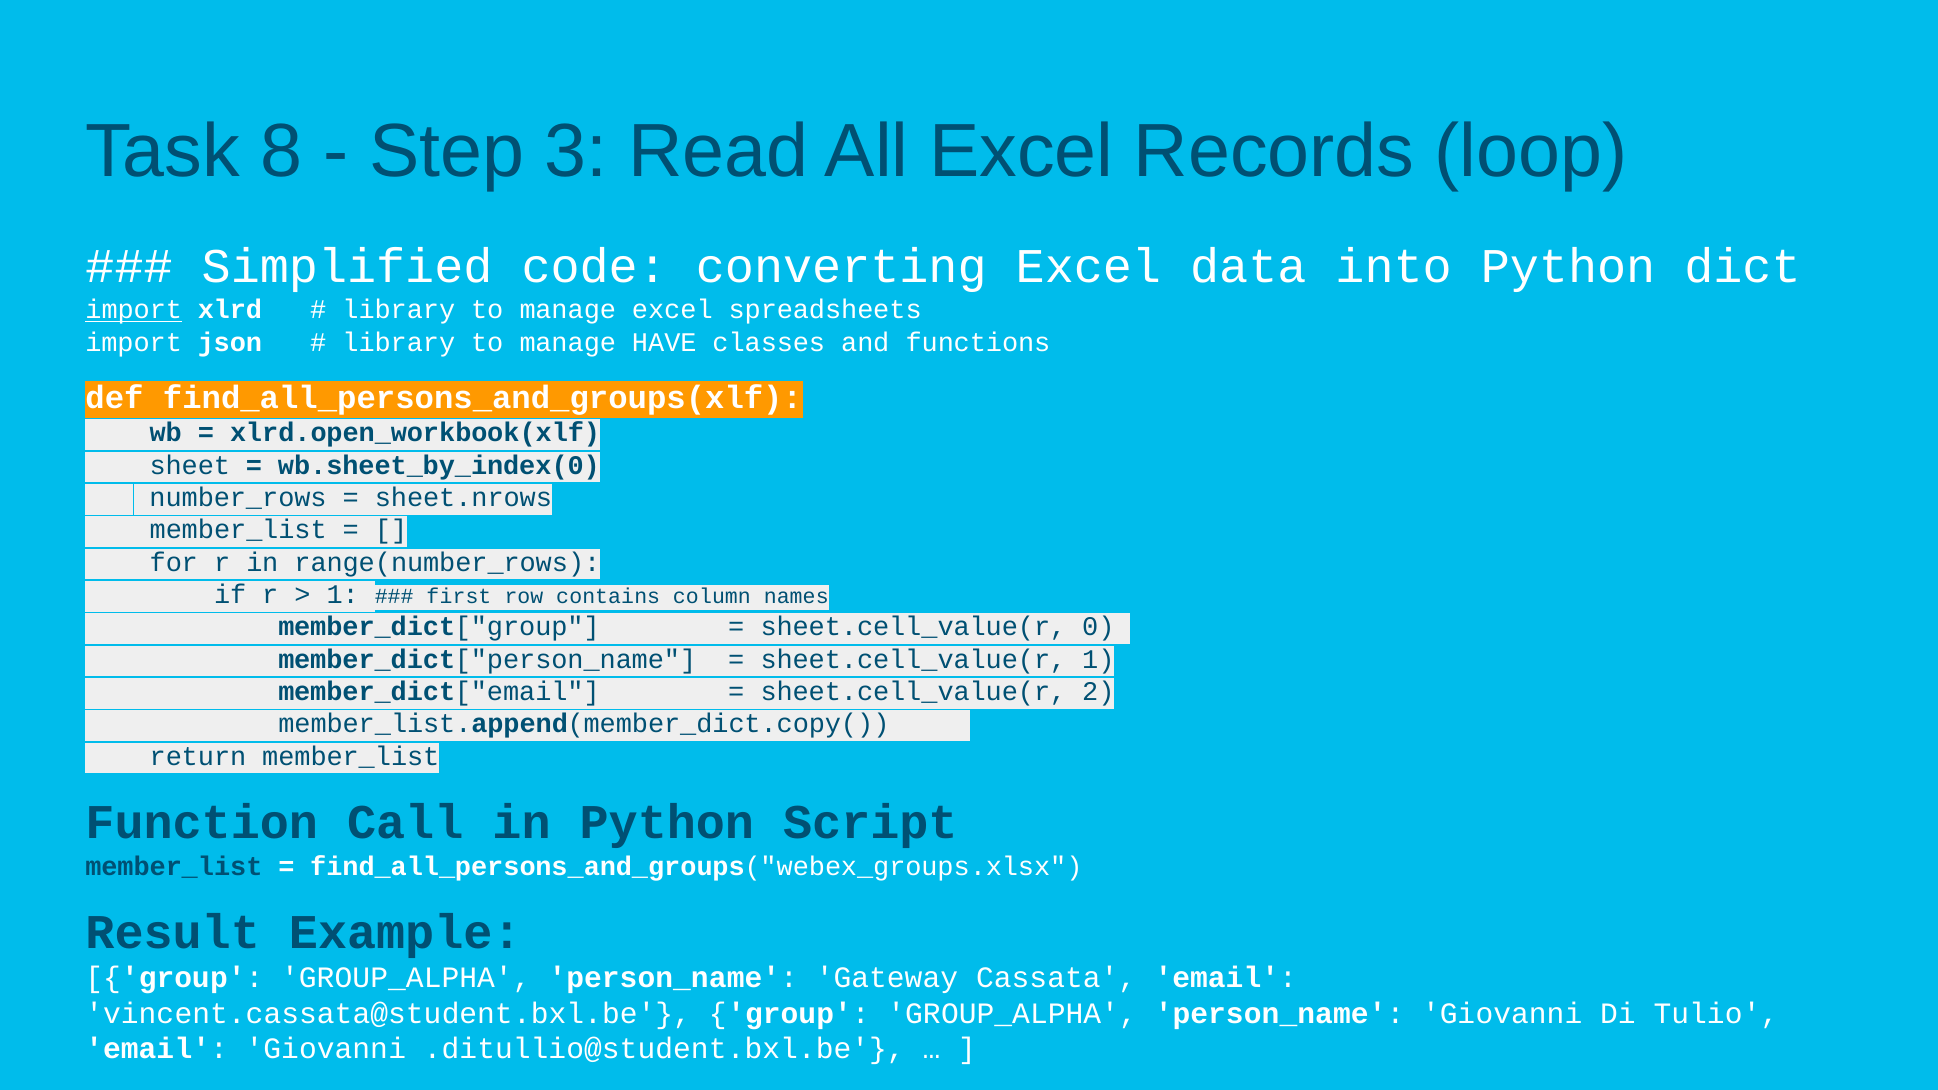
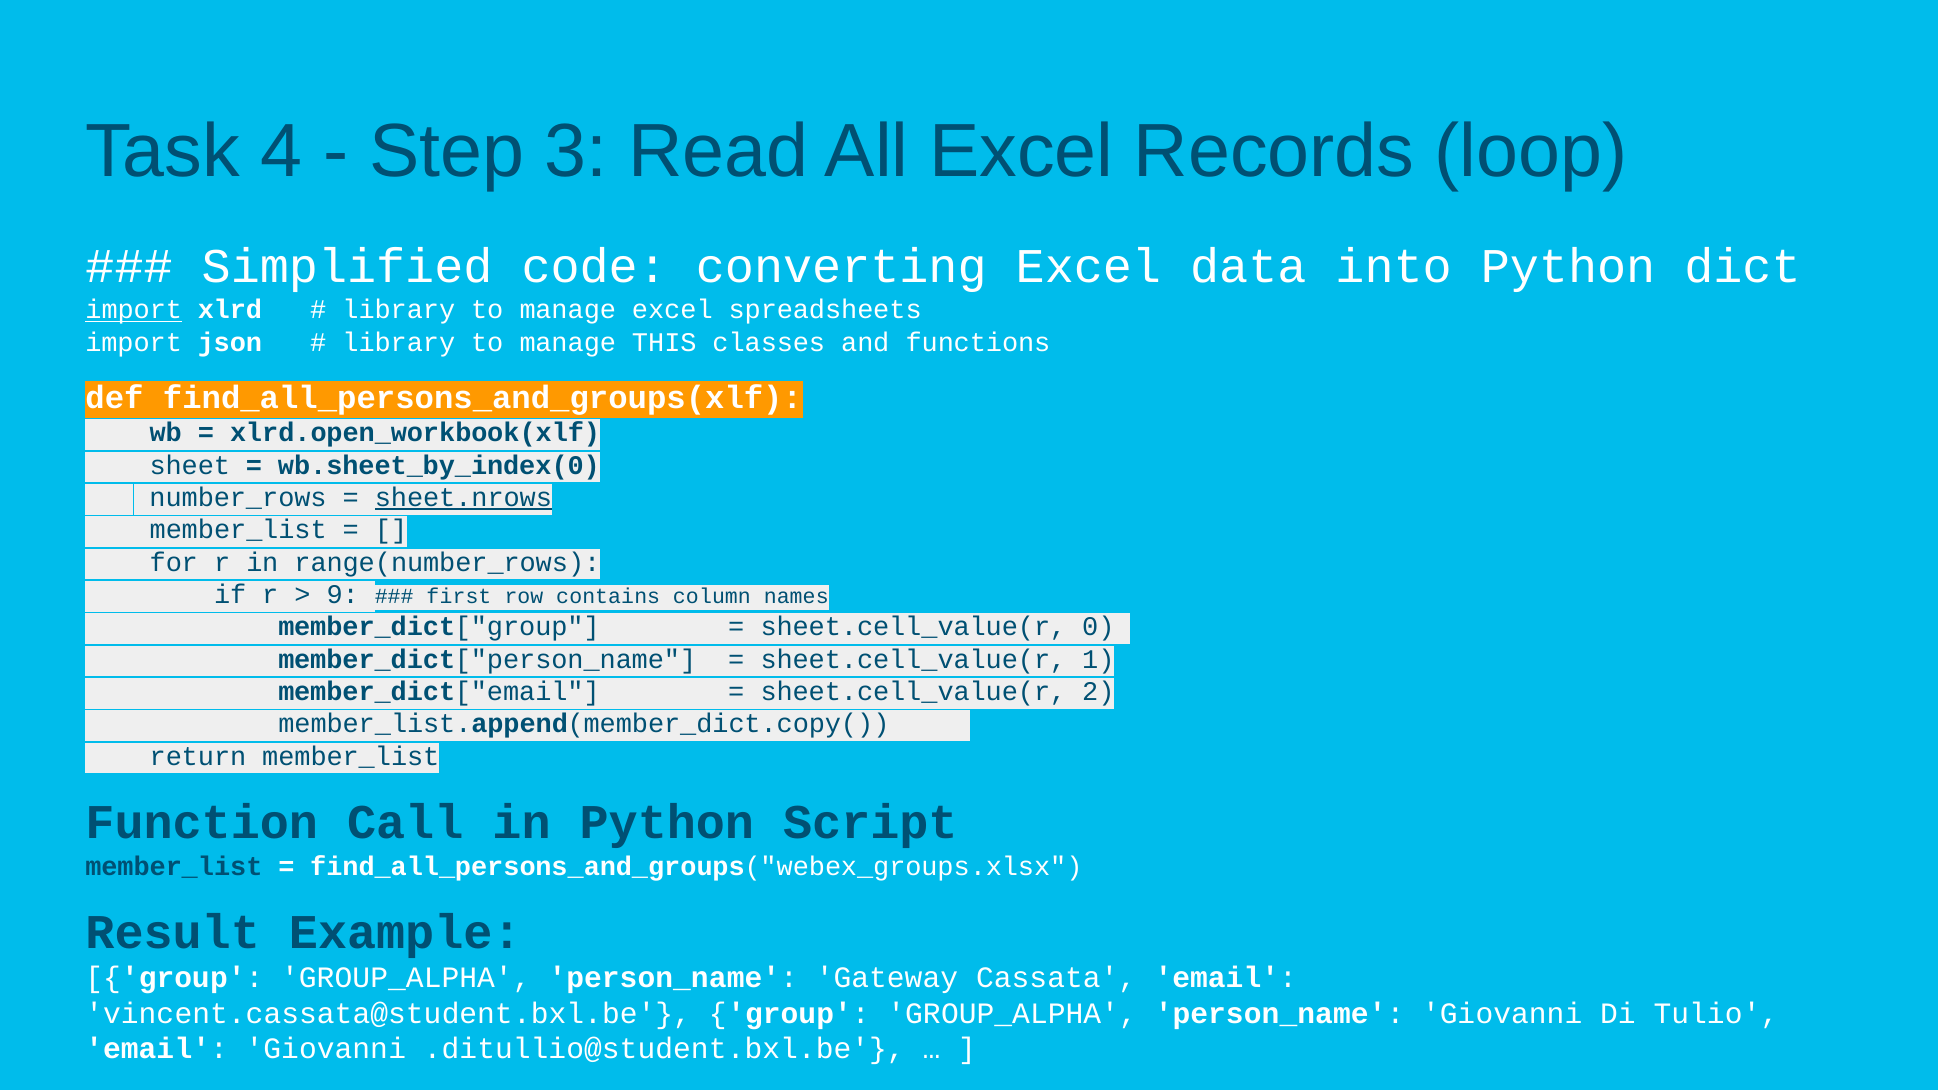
8: 8 -> 4 (282, 152)
HAVE: HAVE -> THIS (664, 342)
sheet.nrows underline: none -> present (463, 498)
1: 1 -> 9 (343, 595)
